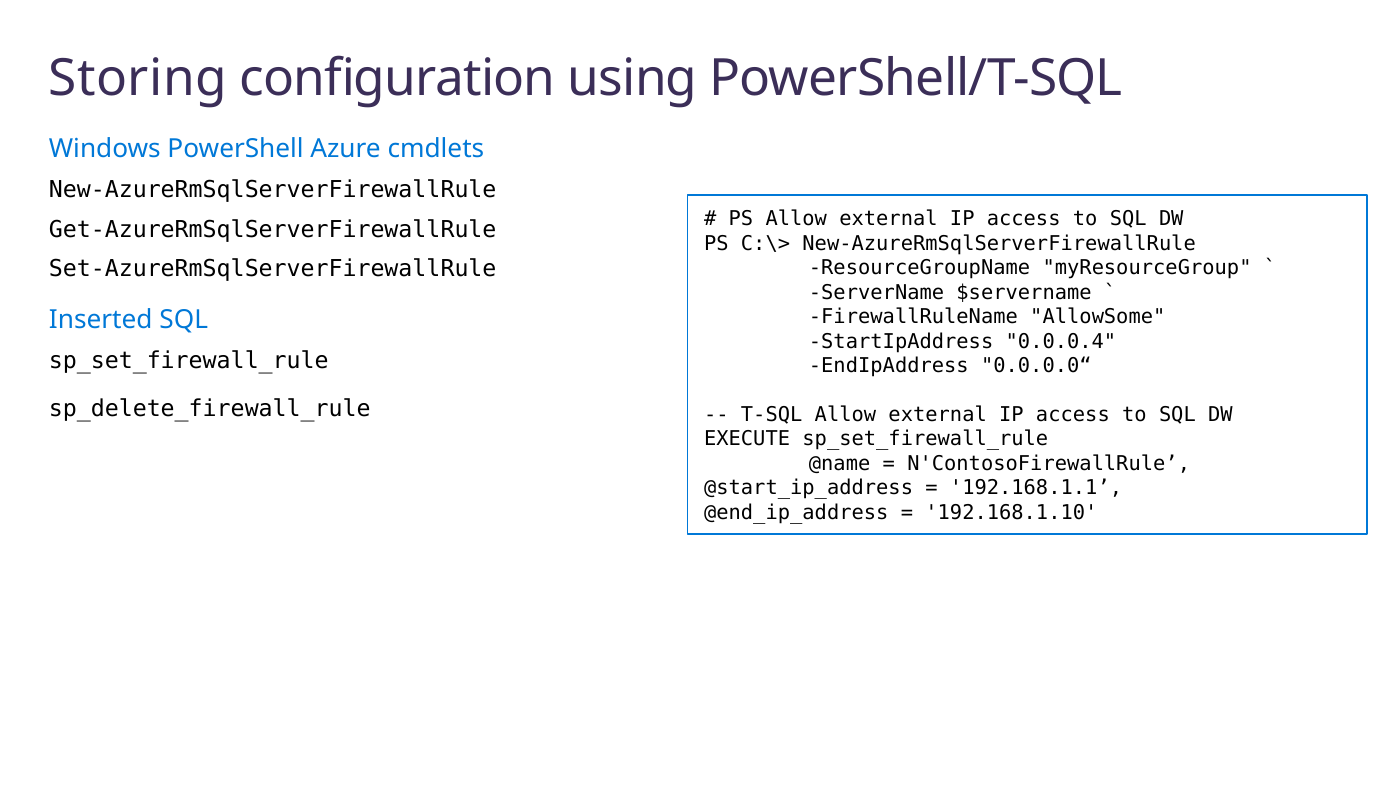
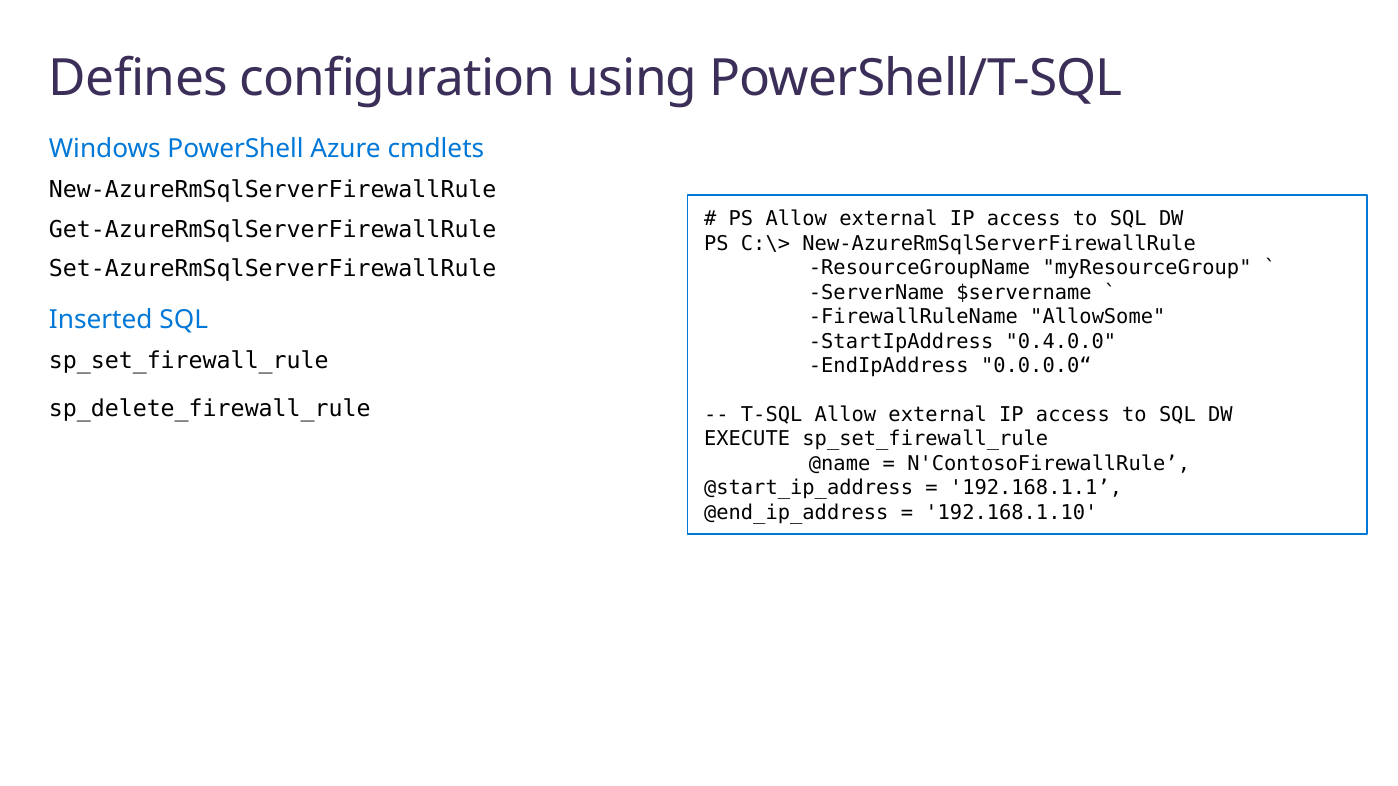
Storing: Storing -> Defines (138, 79)
0.0.0.4: 0.0.0.4 -> 0.4.0.0 (1061, 342)
